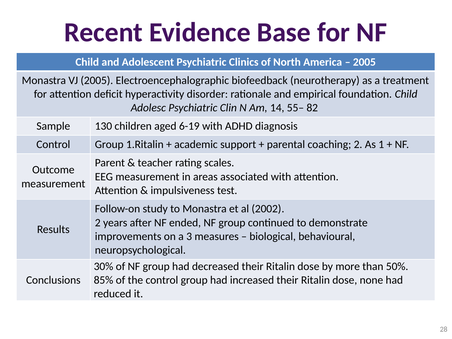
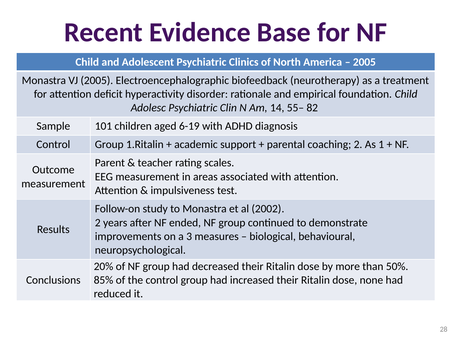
130: 130 -> 101 (103, 126)
30%: 30% -> 20% (104, 266)
